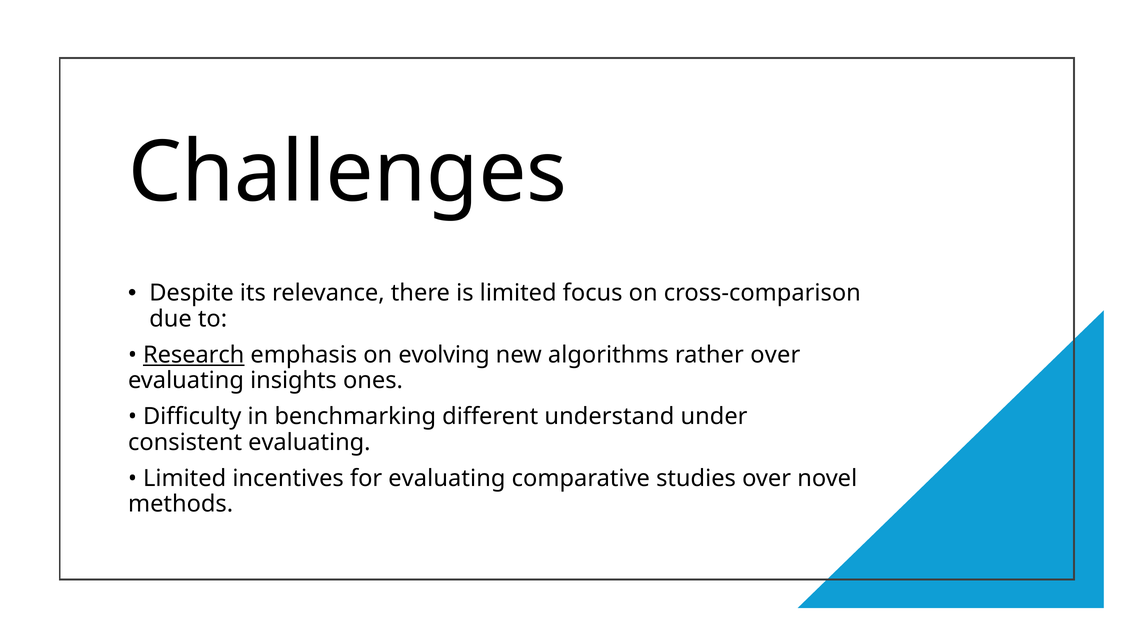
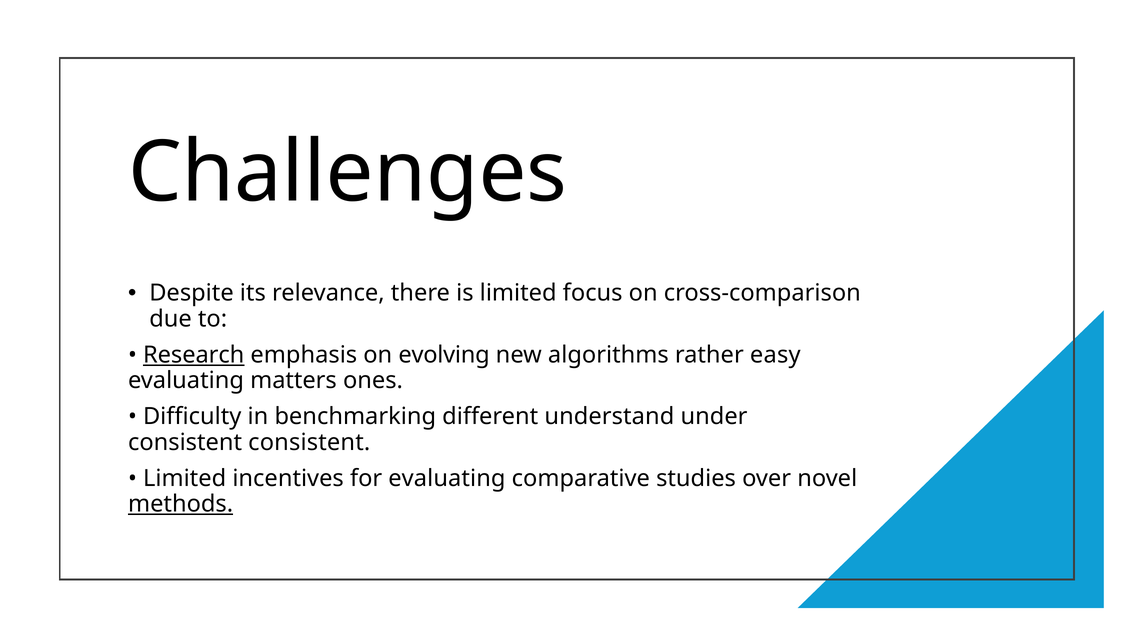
rather over: over -> easy (775, 355)
insights: insights -> matters (293, 380)
consistent evaluating: evaluating -> consistent (309, 442)
methods underline: none -> present (181, 504)
